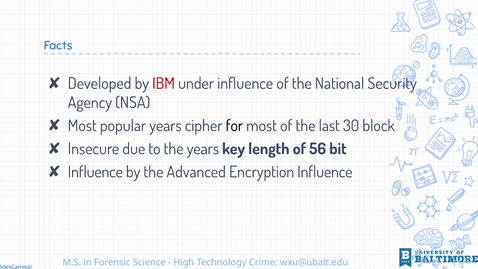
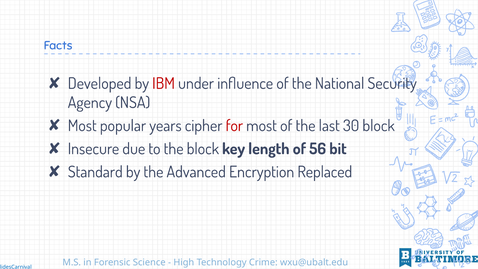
for colour: black -> red (234, 126)
the years: years -> block (203, 149)
Influence: Influence -> Standard (95, 172)
Encryption Influence: Influence -> Replaced (325, 172)
